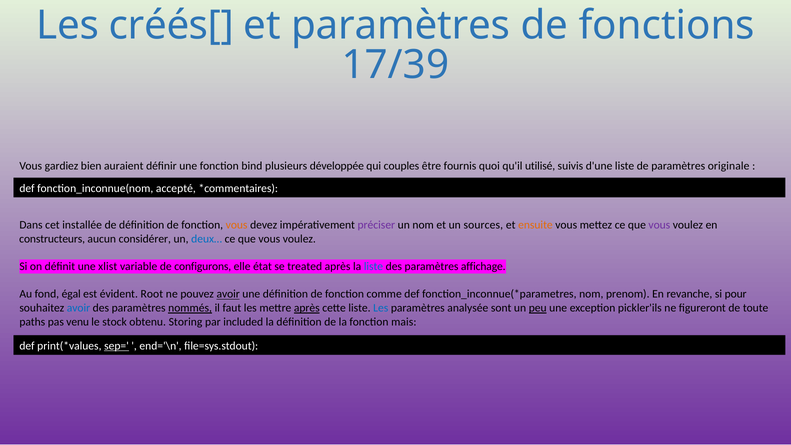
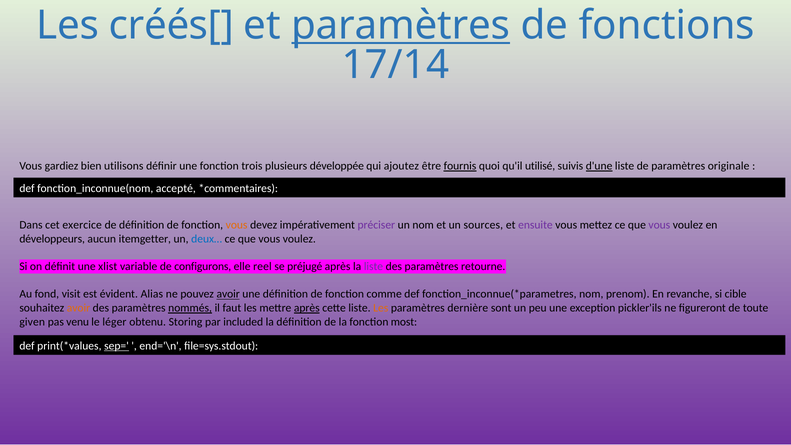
paramètres underline: none -> present (401, 26)
17/39: 17/39 -> 17/14 (396, 65)
auraient: auraient -> utilisons (124, 166)
bind: bind -> trois (252, 166)
couples: couples -> ajoutez (401, 166)
fournis underline: none -> present (460, 166)
d'une underline: none -> present (599, 166)
installée: installée -> exercice (82, 225)
ensuite colour: orange -> purple (535, 225)
constructeurs: constructeurs -> développeurs (52, 239)
considérer: considérer -> itemgetter (145, 239)
état: état -> reel (262, 266)
treated: treated -> préjugé (305, 266)
liste colour: blue -> purple (373, 266)
affichage: affichage -> retourne (483, 266)
égal: égal -> visit (71, 294)
Root: Root -> Alias (152, 294)
pour: pour -> cible (736, 294)
avoir colour: blue -> orange (79, 308)
Les colour: blue -> orange (381, 308)
analysée: analysée -> dernière (468, 308)
peu underline: present -> none (538, 308)
paths: paths -> given (32, 322)
stock: stock -> léger (114, 322)
mais: mais -> most (404, 322)
